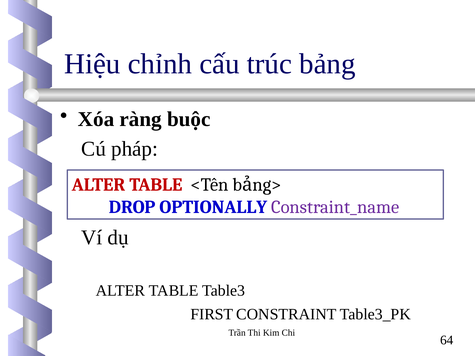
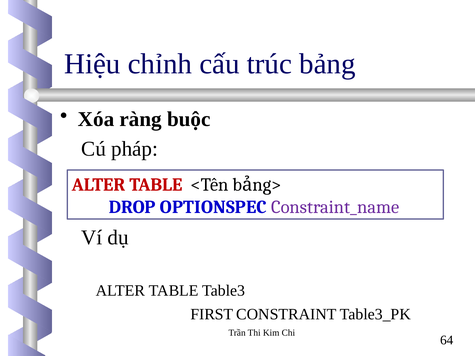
OPTIONALLY: OPTIONALLY -> OPTIONSPEC (213, 207)
